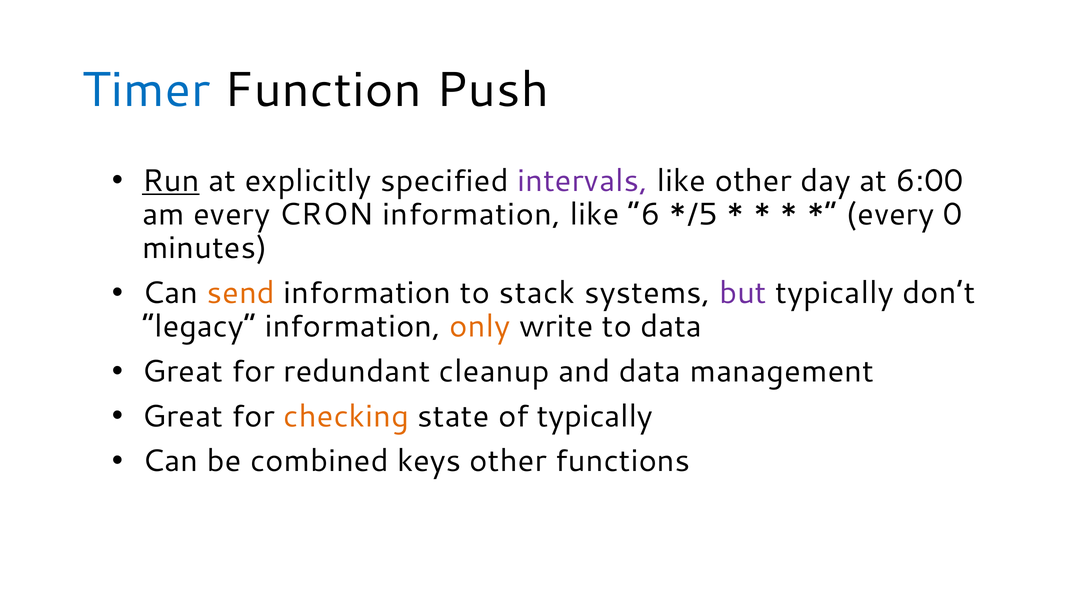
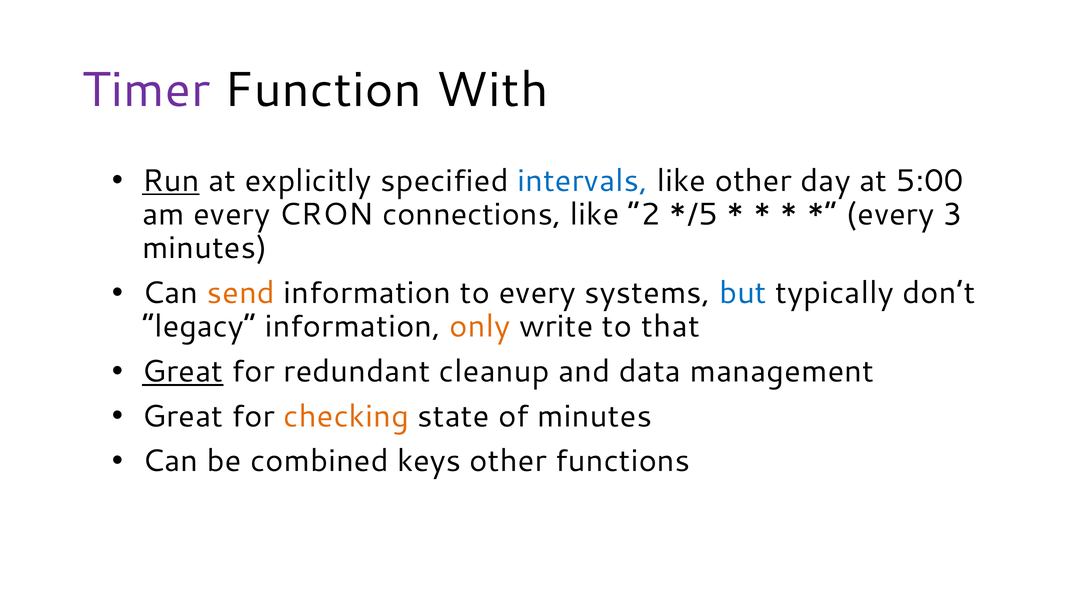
Timer colour: blue -> purple (146, 90)
Push: Push -> With (492, 90)
intervals colour: purple -> blue (583, 181)
6:00: 6:00 -> 5:00 (930, 181)
CRON information: information -> connections (472, 215)
6: 6 -> 2 (644, 215)
0: 0 -> 3 (953, 215)
to stack: stack -> every (537, 293)
but colour: purple -> blue (743, 293)
to data: data -> that (671, 327)
Great underline: none -> present (183, 372)
of typically: typically -> minutes (595, 417)
